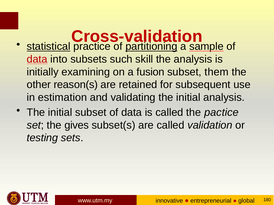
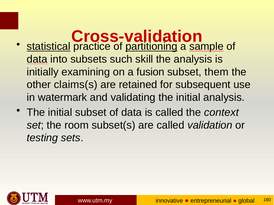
data colour: red -> black (37, 59)
reason(s: reason(s -> claims(s (76, 85)
estimation: estimation -> watermark (62, 98)
pactice: pactice -> context (222, 113)
gives: gives -> room (77, 125)
